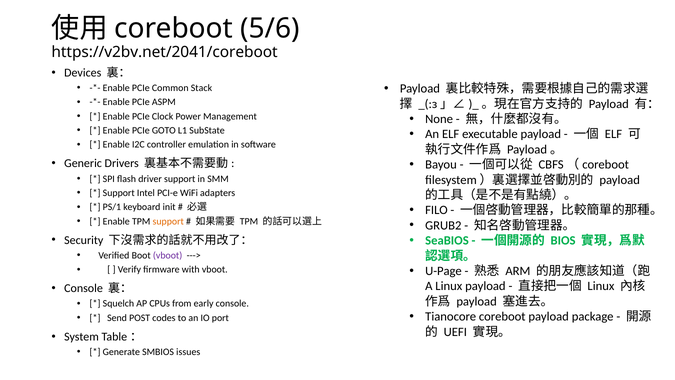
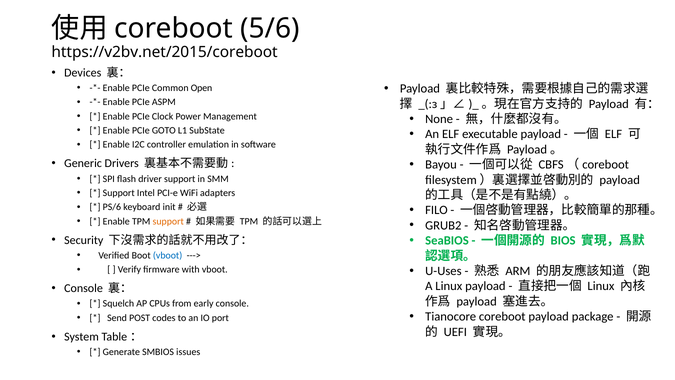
https://v2bv.net/2041/coreboot: https://v2bv.net/2041/coreboot -> https://v2bv.net/2015/coreboot (165, 52)
Stack: Stack -> Open (202, 88)
PS/1: PS/1 -> PS/6 (112, 207)
vboot colour: purple -> blue (168, 255)
U-Page: U-Page -> U-Uses (443, 271)
